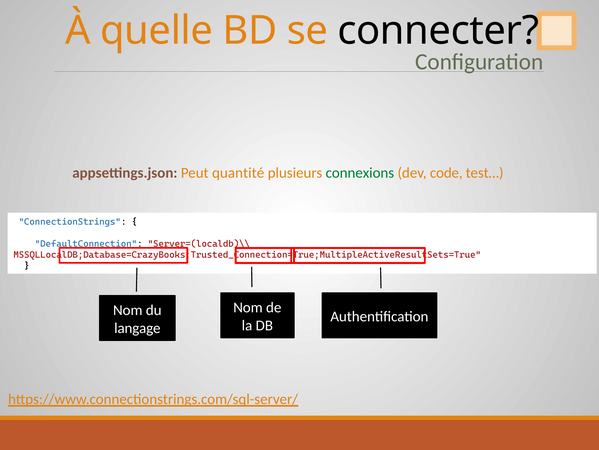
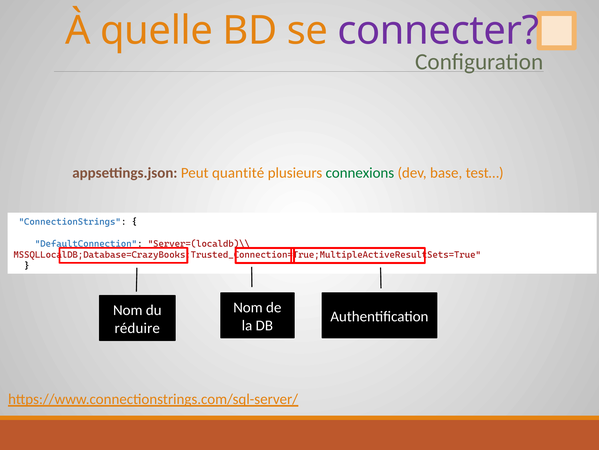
connecter colour: black -> purple (438, 31)
code: code -> base (446, 173)
langage: langage -> réduire (137, 328)
